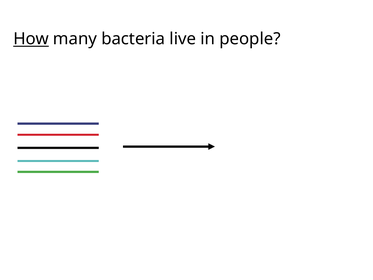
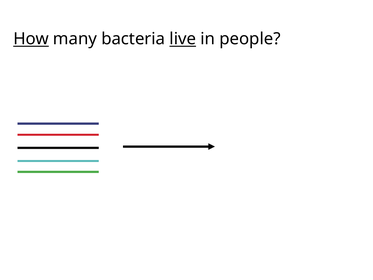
live underline: none -> present (183, 39)
